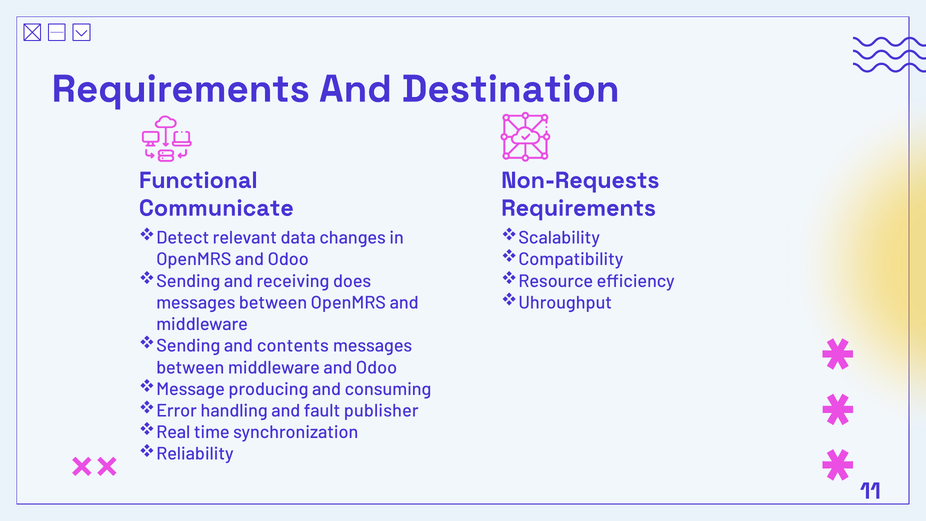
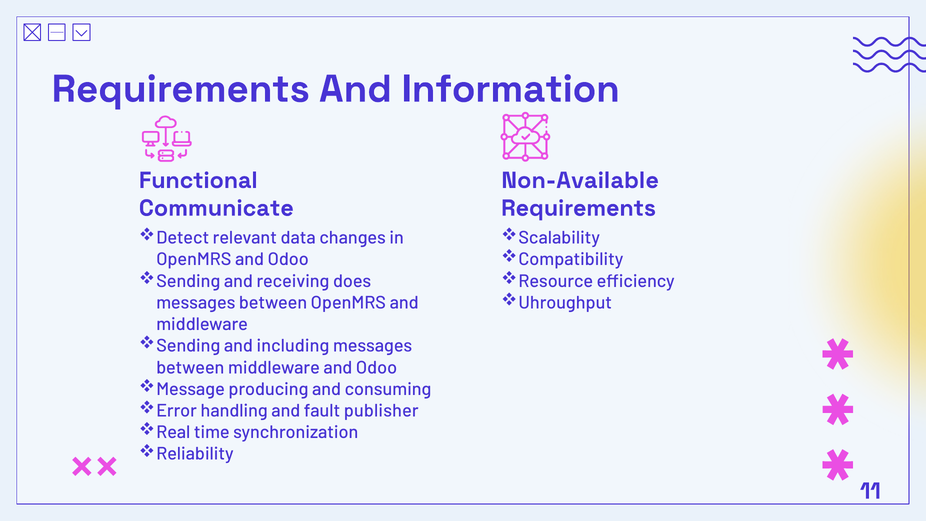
Destination: Destination -> Information (511, 89)
Non-Requests: Non-Requests -> Non-Available (580, 180)
contents: contents -> including (293, 346)
